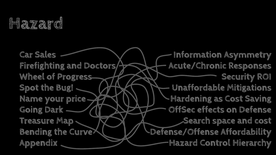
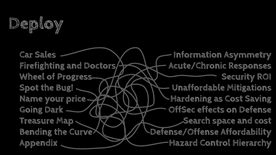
Hazard: Hazard -> Deploy (36, 23)
